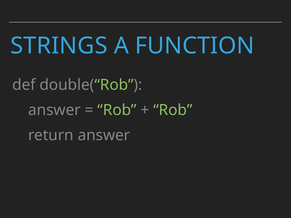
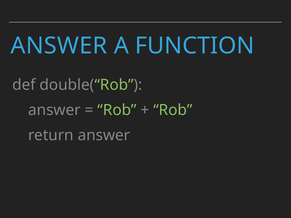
STRINGS: STRINGS -> ANSWER (59, 46)
